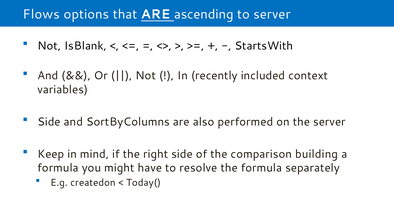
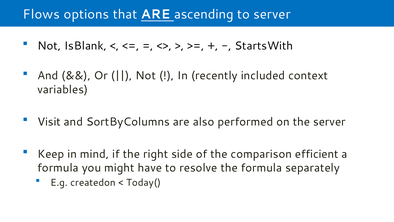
Side: Side -> Visit (49, 122)
building: building -> efficient (317, 154)
